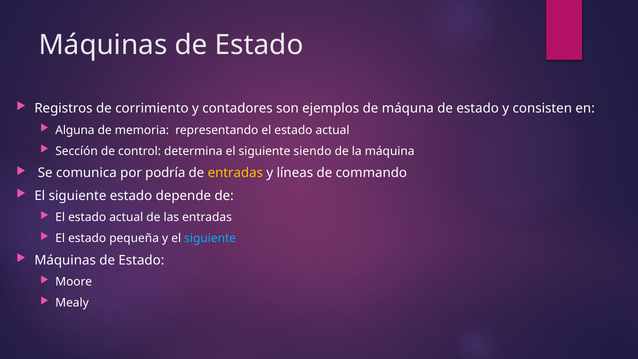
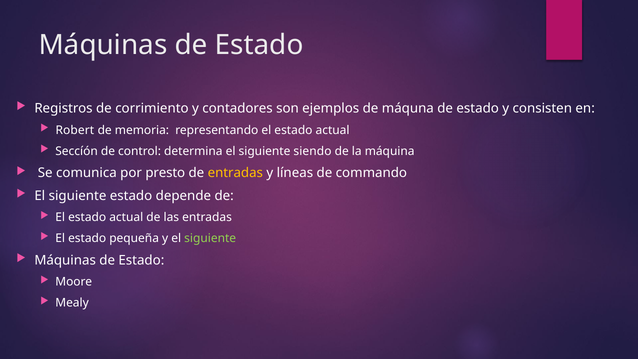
Alguna: Alguna -> Robert (75, 130)
podría: podría -> presto (165, 173)
siguiente colour: light blue -> light green (210, 238)
